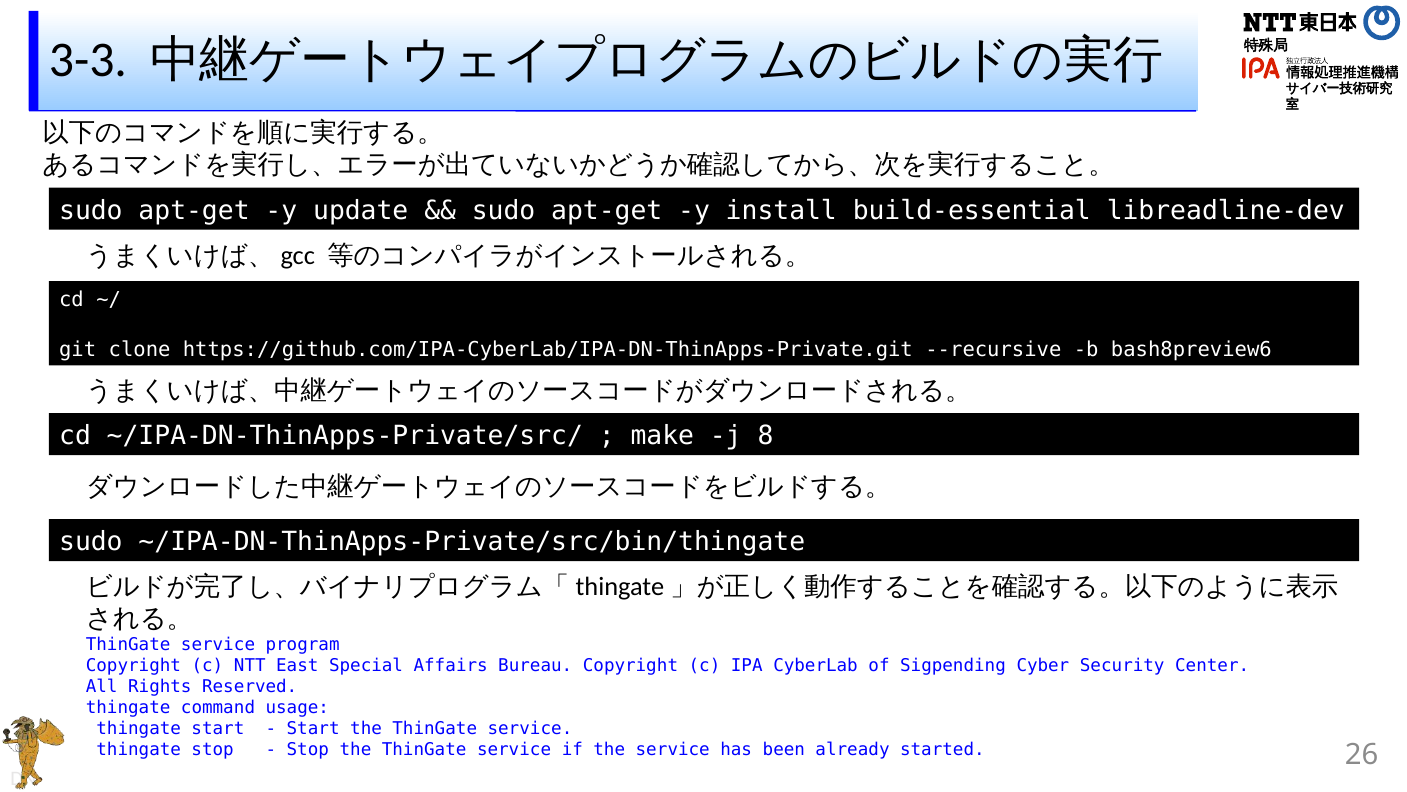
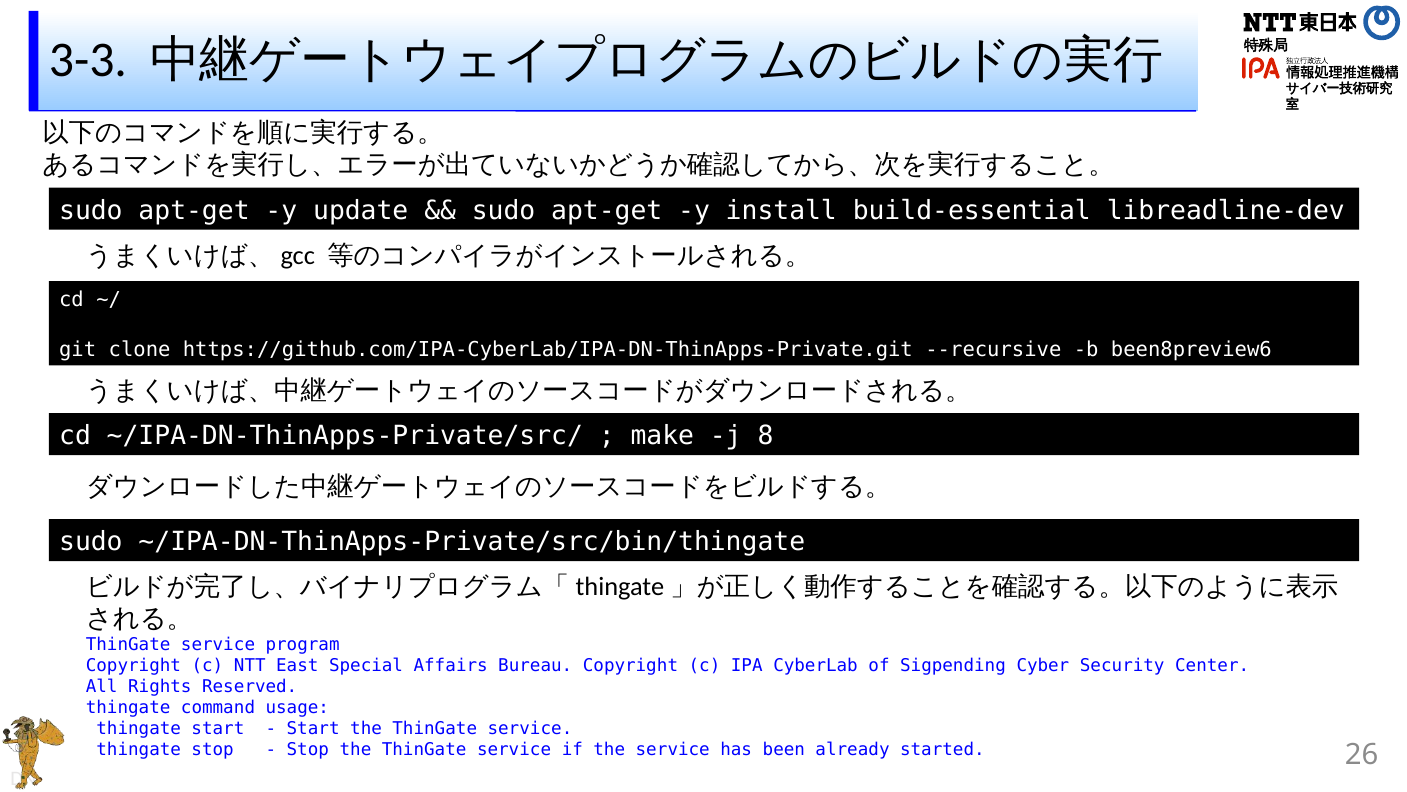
bash8preview6: bash8preview6 -> been8preview6 (1191, 349)
